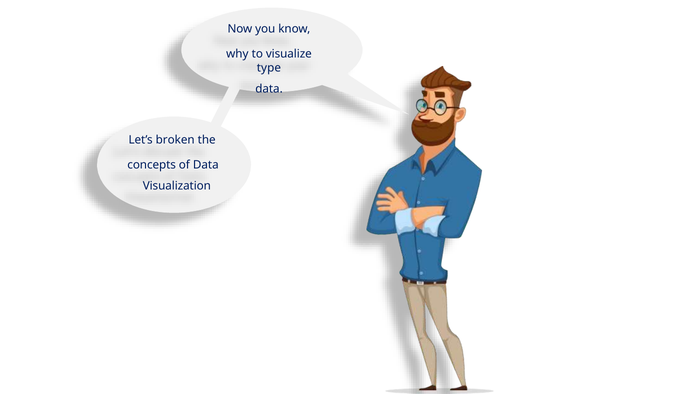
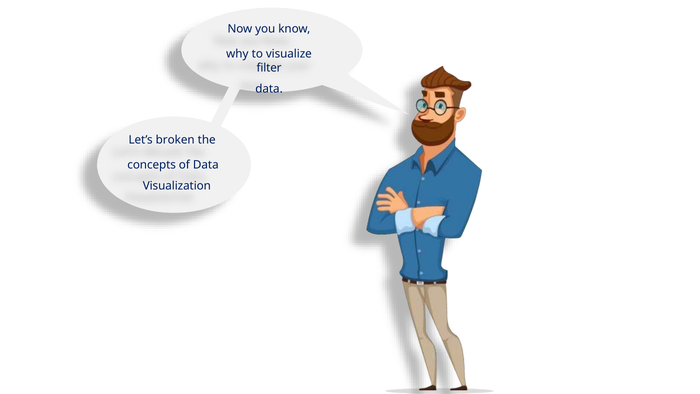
type: type -> filter (269, 68)
